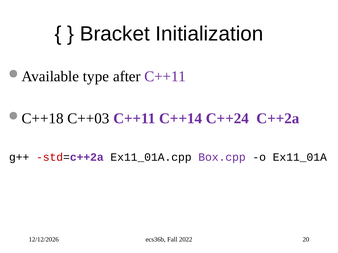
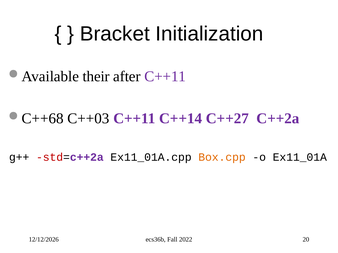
type: type -> their (96, 77)
C++18: C++18 -> C++68 (43, 119)
C++24: C++24 -> C++27 (227, 119)
Box.cpp colour: purple -> orange (222, 157)
